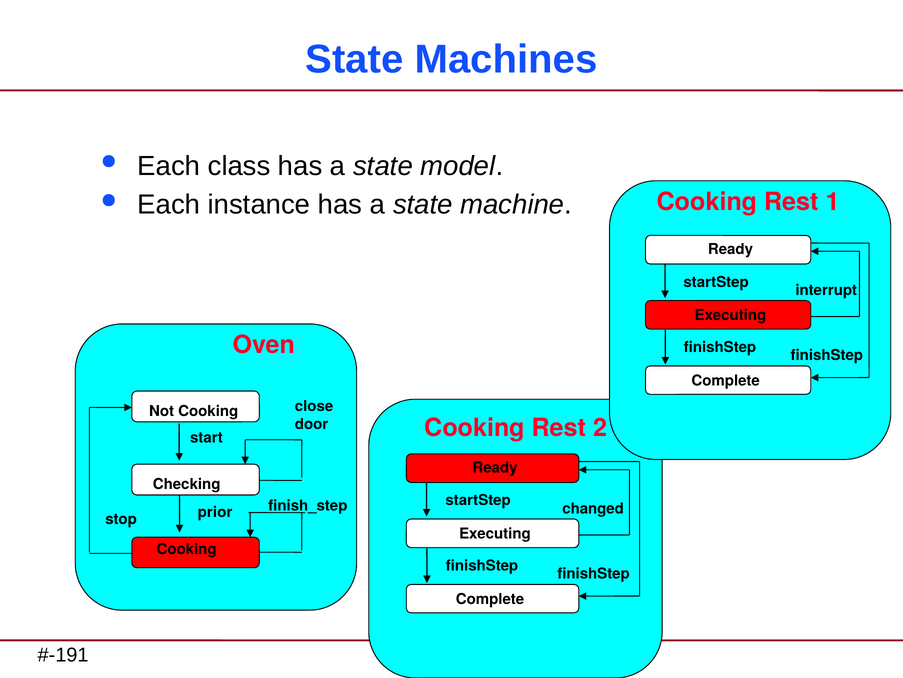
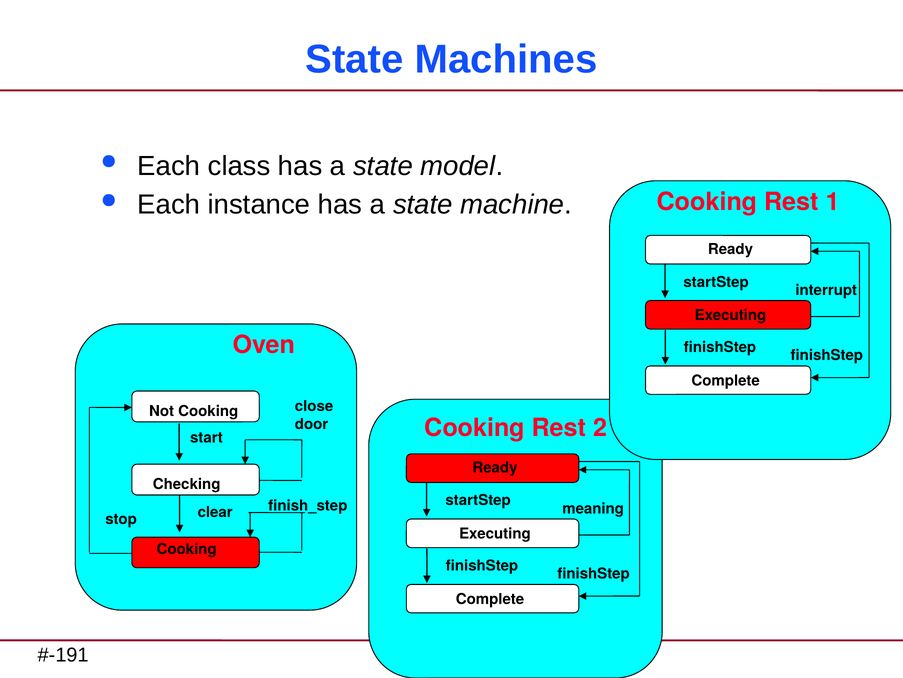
changed: changed -> meaning (593, 508)
prior: prior -> clear (215, 512)
